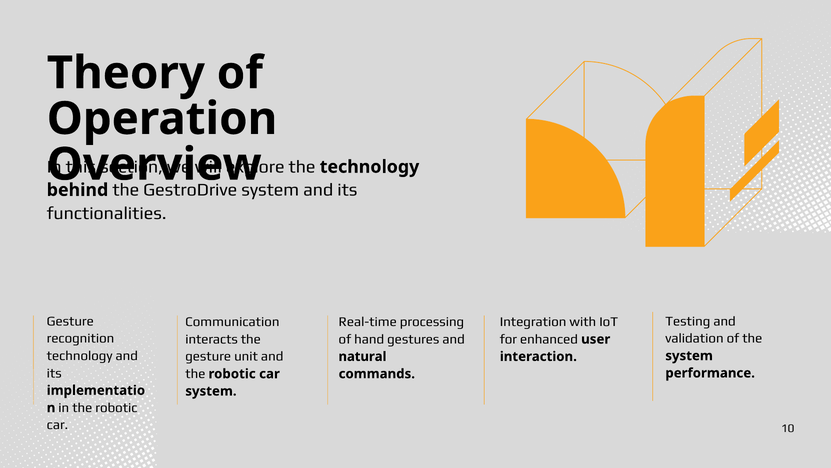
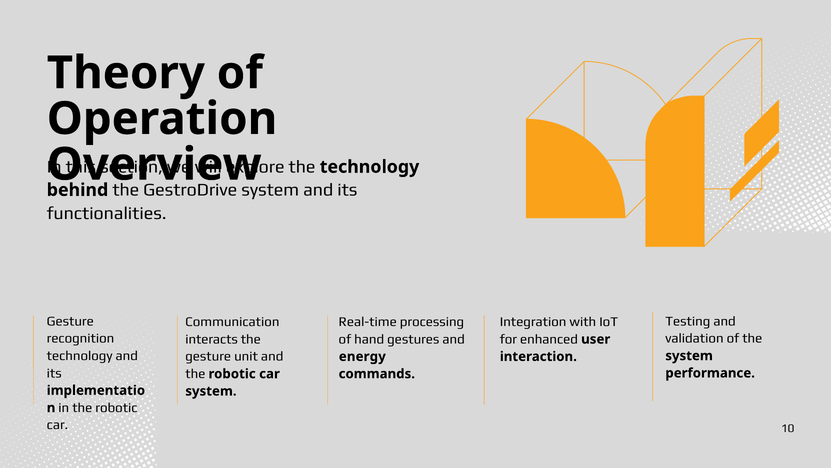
natural: natural -> energy (362, 356)
